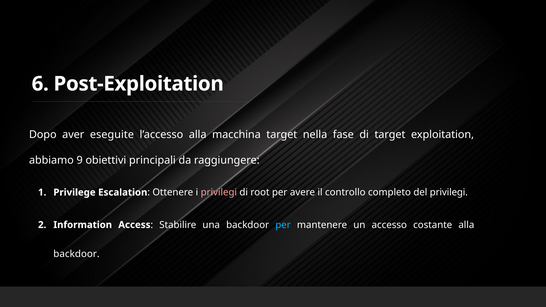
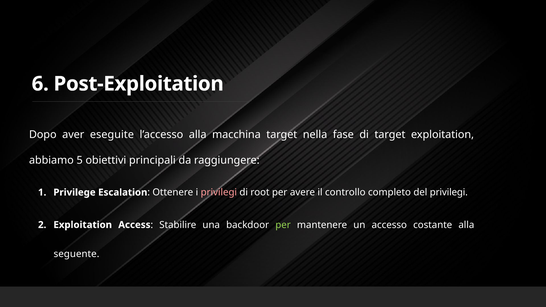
9: 9 -> 5 (80, 160)
2 Information: Information -> Exploitation (83, 225)
per colour: light blue -> light green (283, 225)
backdoor: backdoor -> seguente (76, 254)
